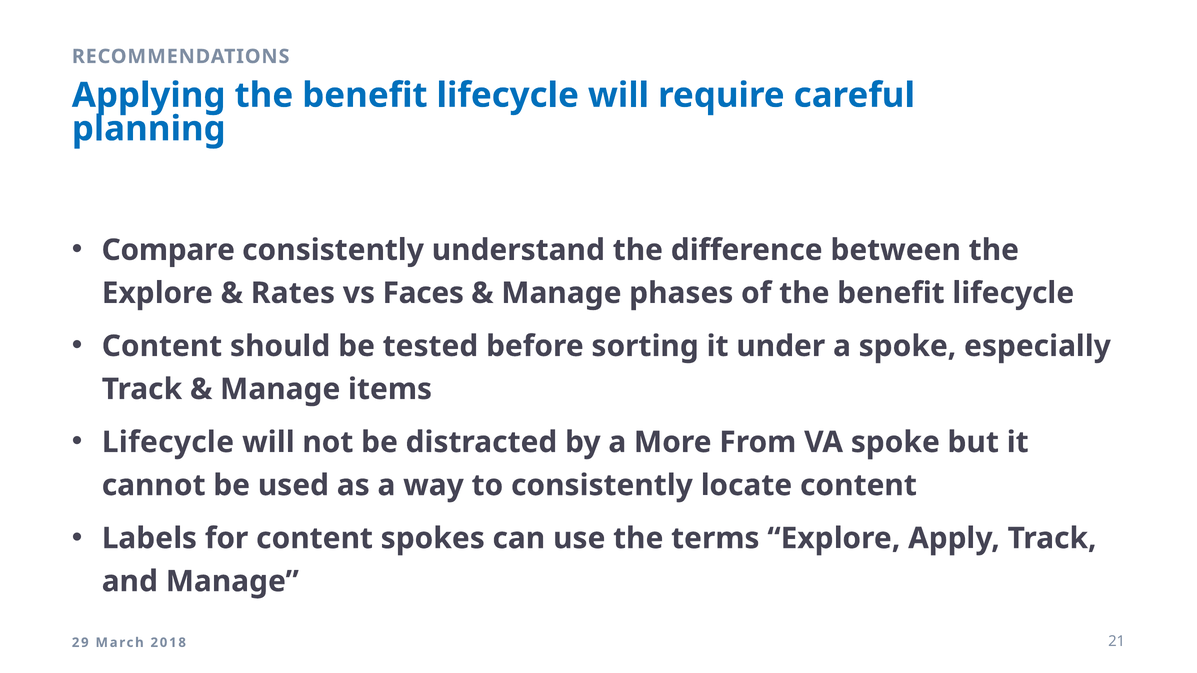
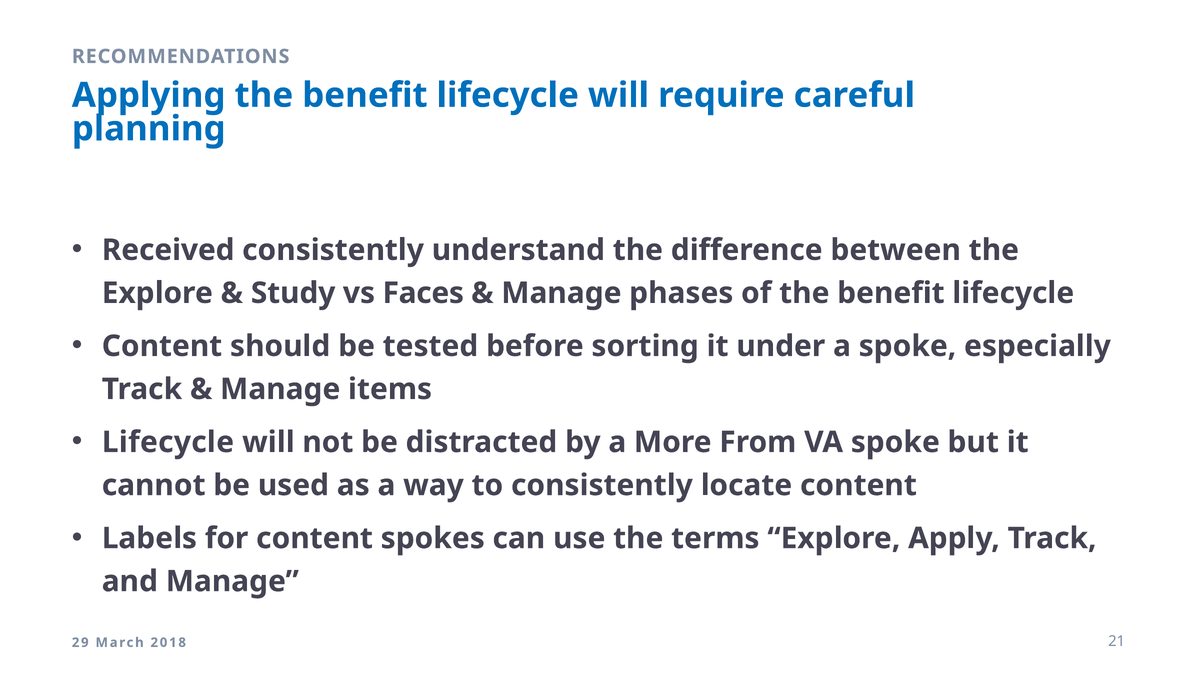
Compare: Compare -> Received (168, 250)
Rates: Rates -> Study (293, 293)
